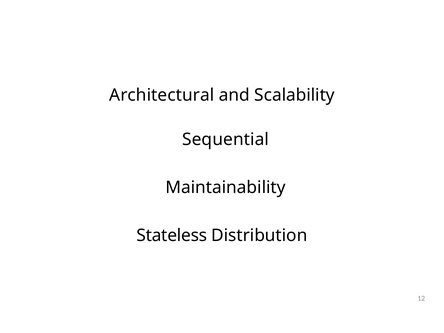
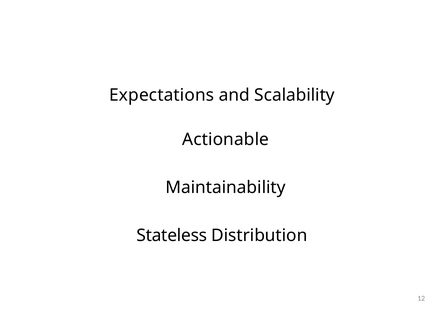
Architectural: Architectural -> Expectations (162, 95)
Sequential: Sequential -> Actionable (226, 139)
